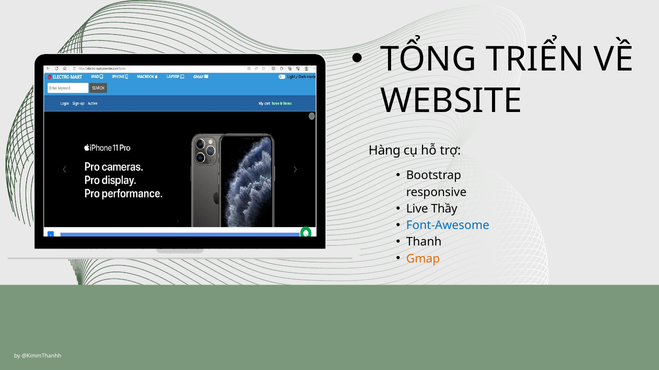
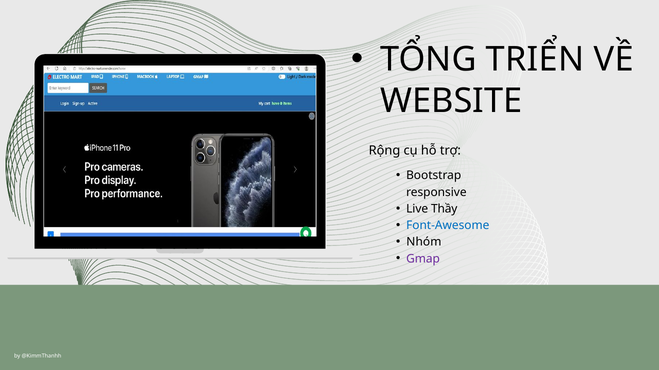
Hàng: Hàng -> Rộng (384, 151)
Thanh: Thanh -> Nhóm (424, 243)
Gmap colour: orange -> purple (423, 259)
